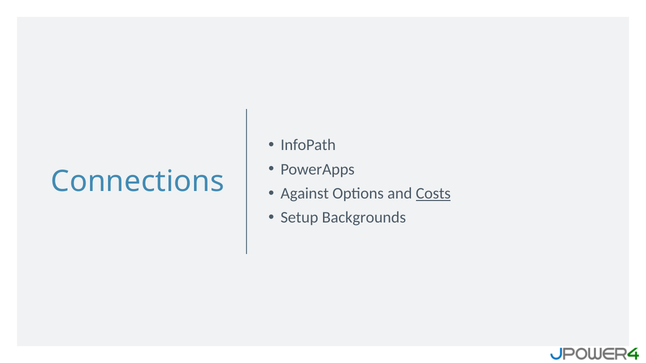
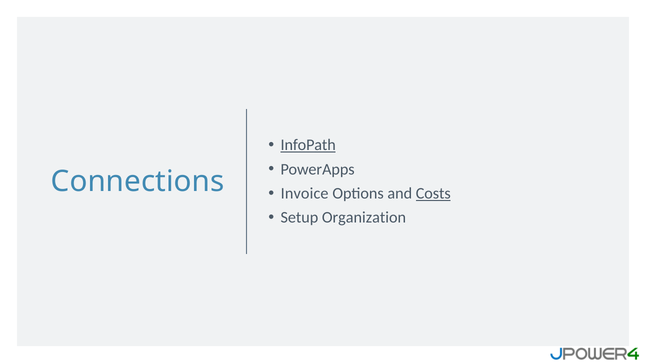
InfoPath underline: none -> present (308, 145)
Against: Against -> Invoice (305, 194)
Backgrounds: Backgrounds -> Organization (364, 218)
